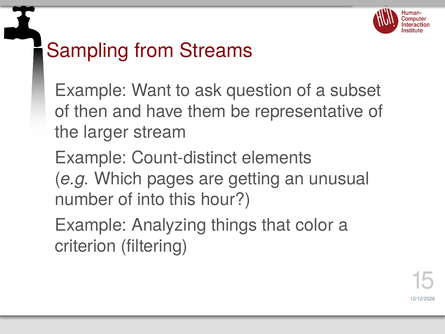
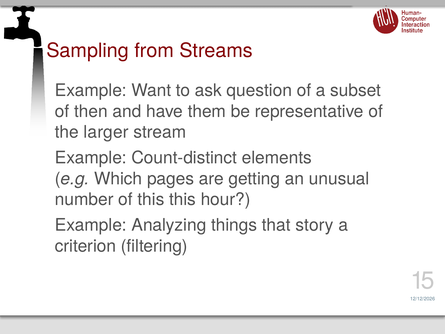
of into: into -> this (151, 199)
color: color -> story (314, 225)
